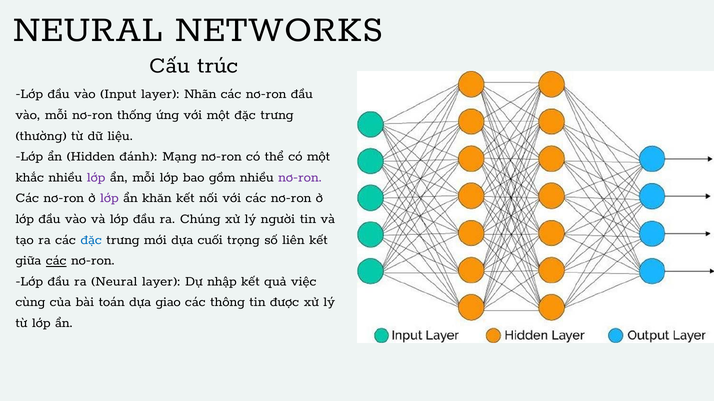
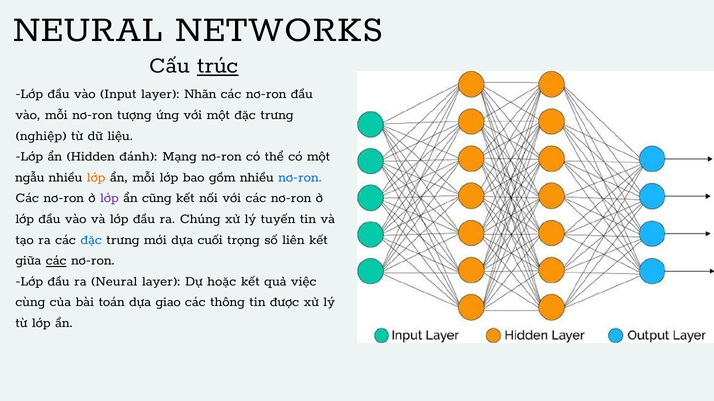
trúc underline: none -> present (218, 65)
thống: thống -> tượng (134, 115)
thường: thường -> nghiệp (41, 135)
khắc: khắc -> ngẫu (30, 177)
lớp colour: purple -> orange (96, 177)
nơ-ron colour: purple -> blue (300, 177)
khăn: khăn -> cũng (157, 198)
người: người -> tuyến (278, 219)
nhập: nhập -> hoặc (222, 281)
